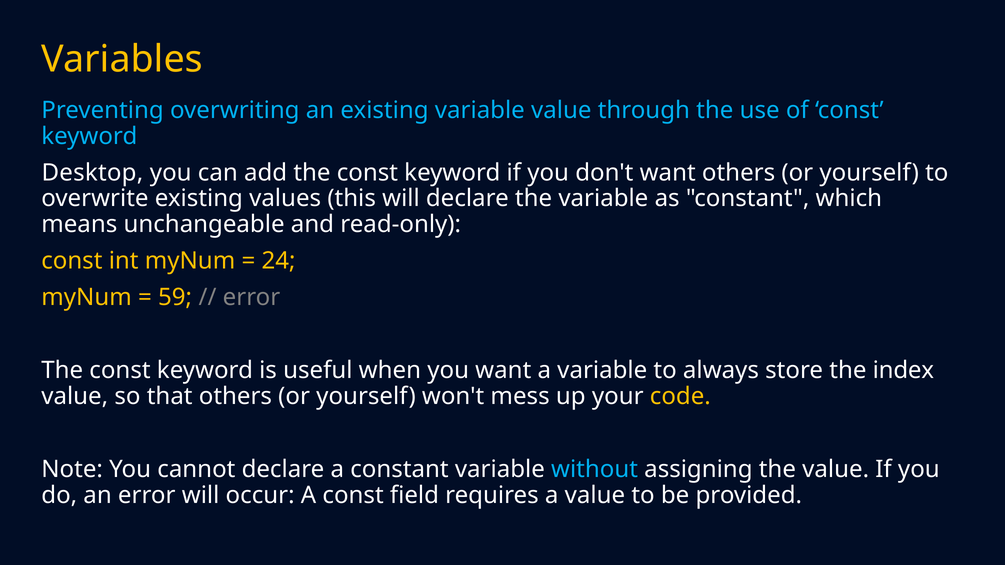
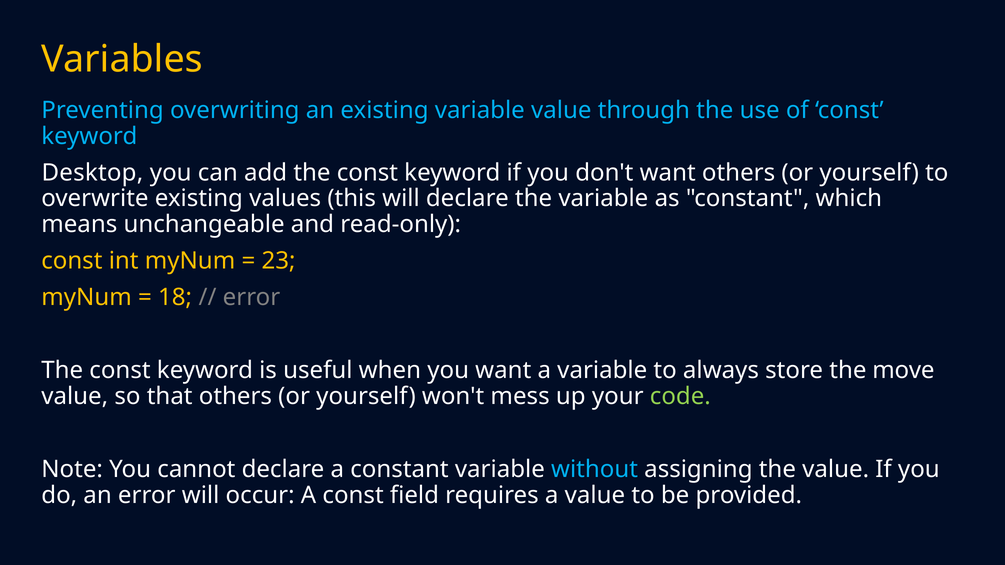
24: 24 -> 23 (279, 261)
59: 59 -> 18 (175, 298)
index: index -> move (903, 371)
code colour: yellow -> light green (680, 396)
